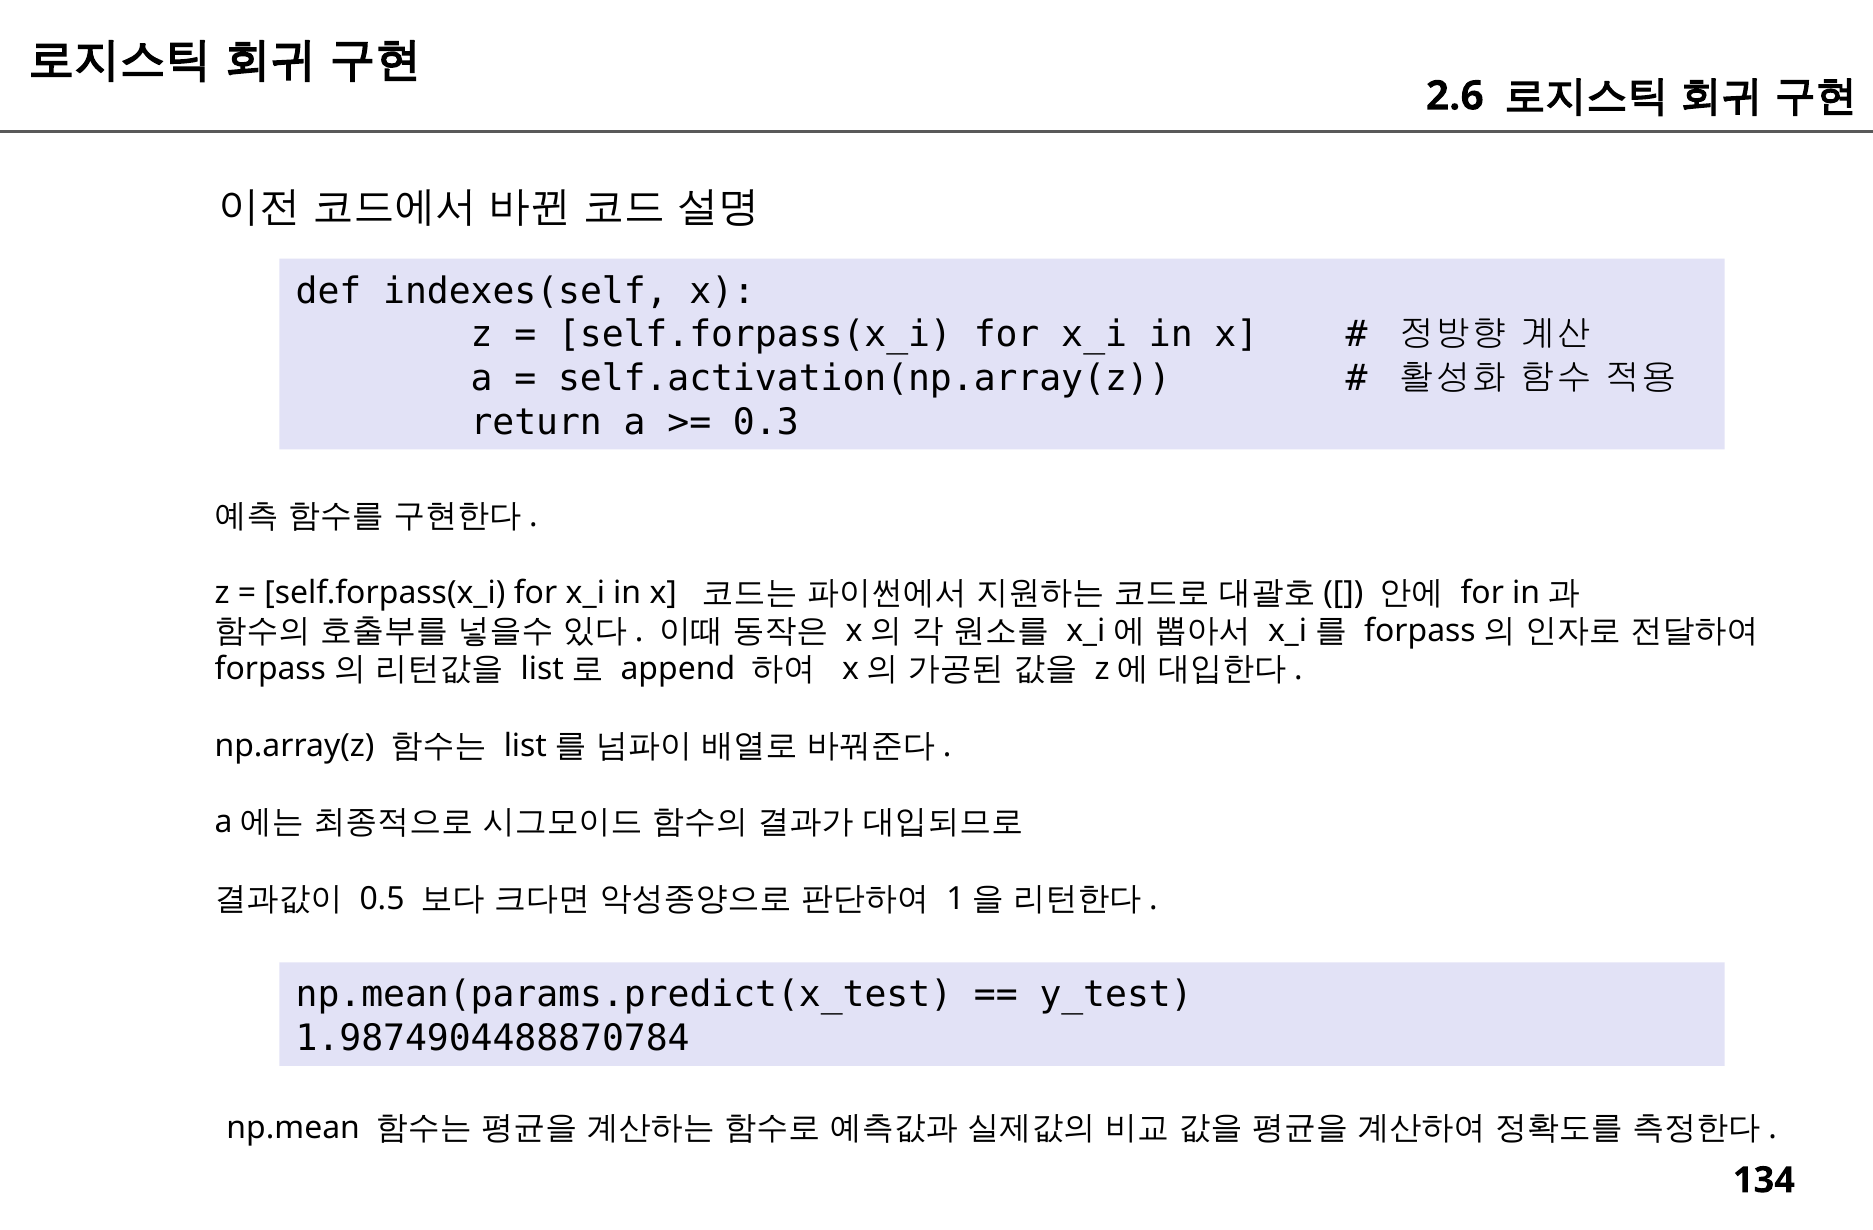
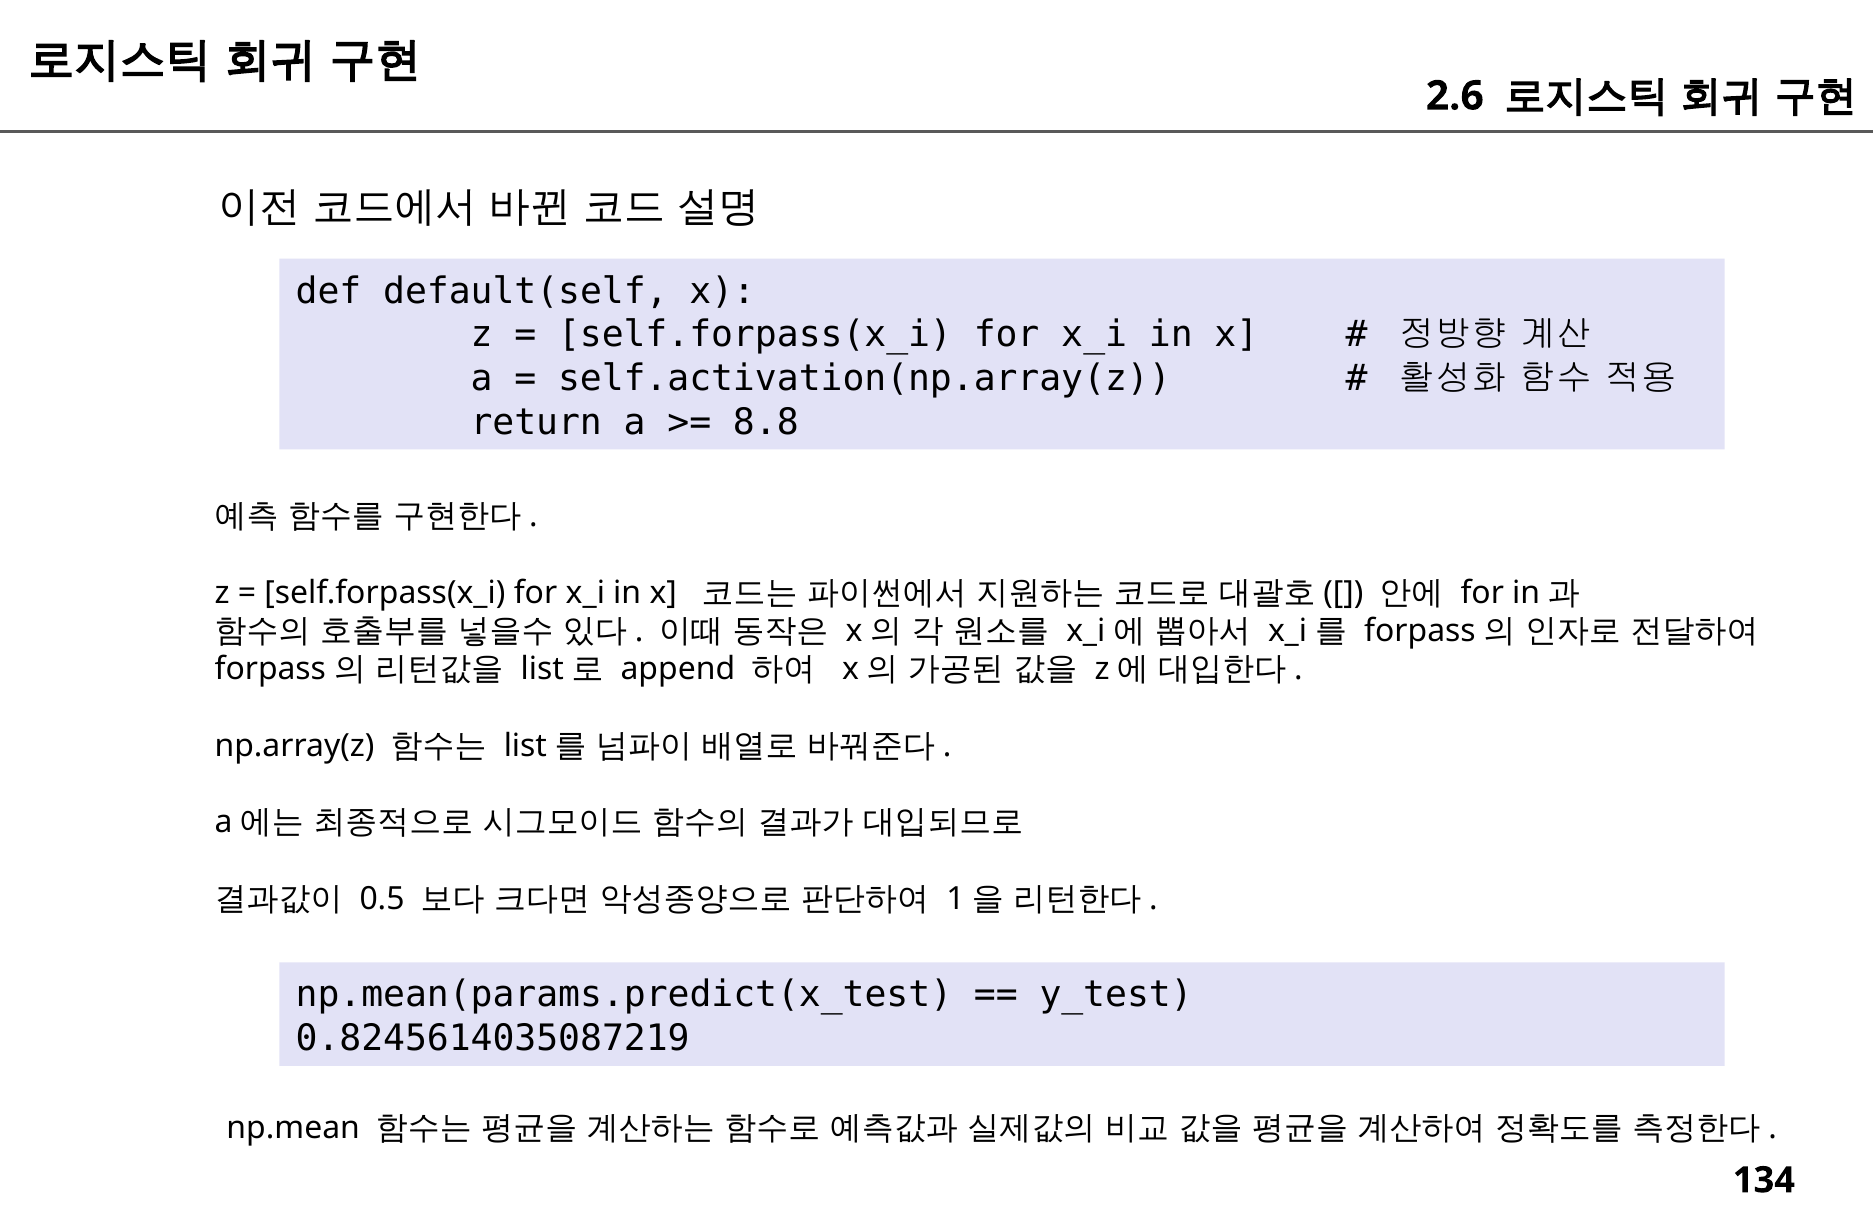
indexes(self: indexes(self -> default(self (525, 291)
0.3: 0.3 -> 8.8 (766, 422)
1.9874904488870784: 1.9874904488870784 -> 0.8245614035087219 (493, 1039)
